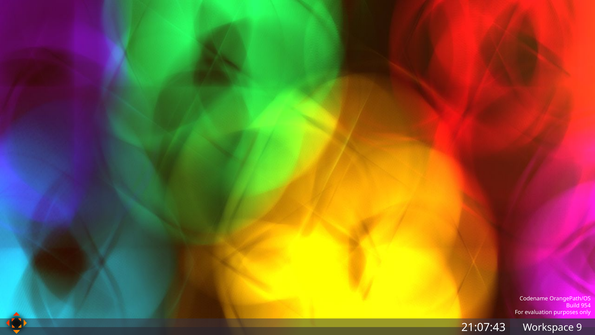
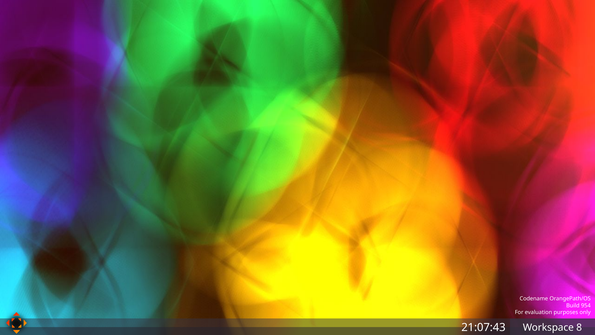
9: 9 -> 8 (579, 327)
